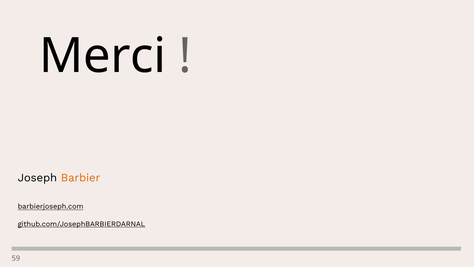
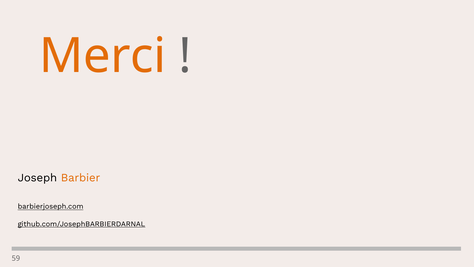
Merci colour: black -> orange (103, 56)
